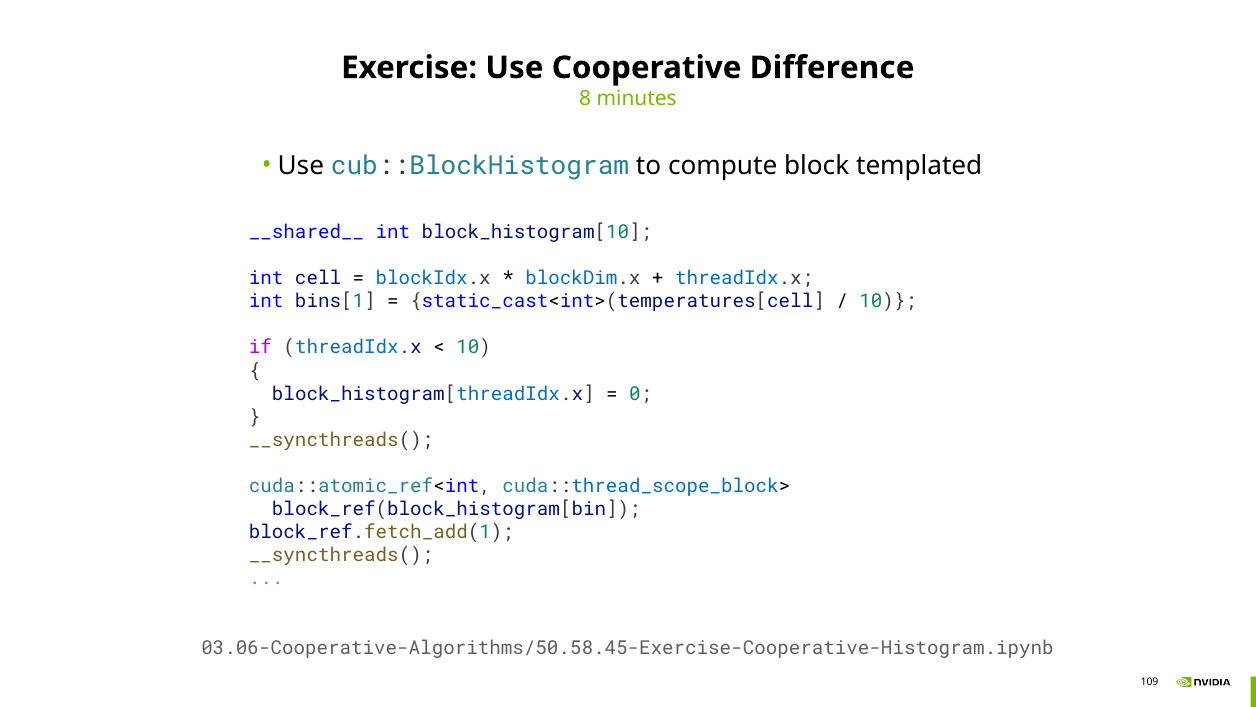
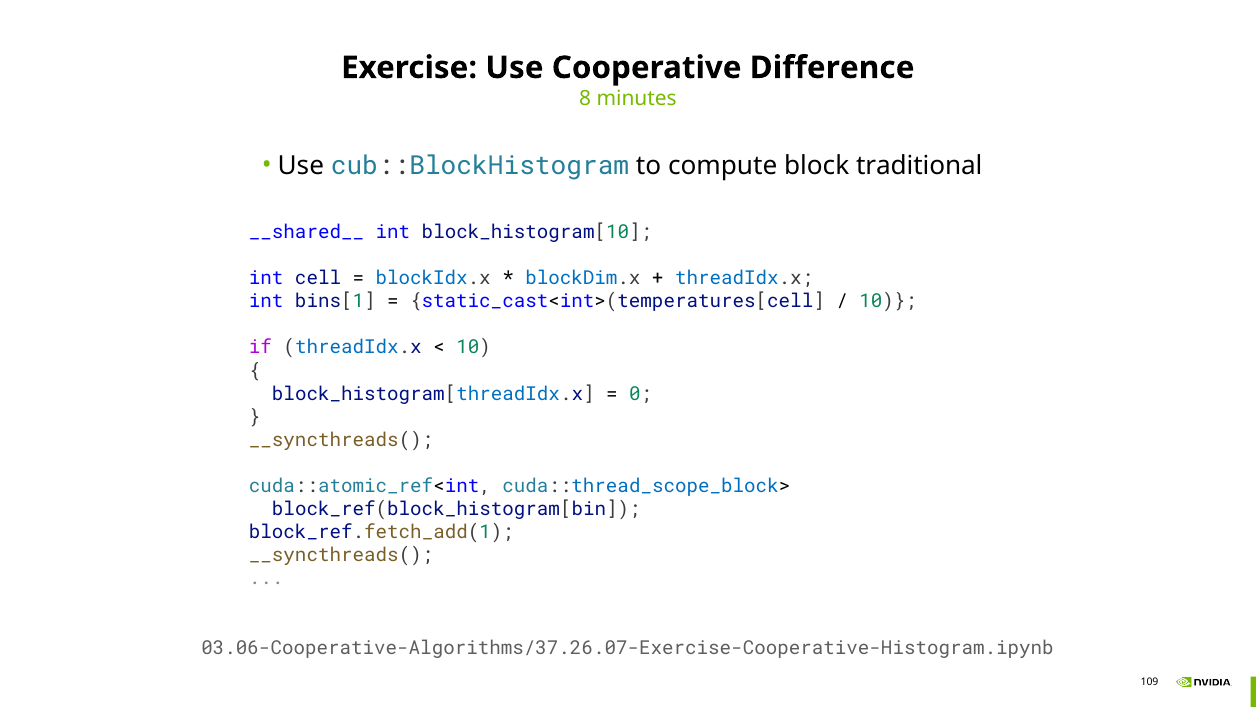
templated: templated -> traditional (919, 165)
03.06-Cooperative-Algorithms/50.58.45-Exercise-Cooperative-Histogram.ipynb: 03.06-Cooperative-Algorithms/50.58.45-Exercise-Cooperative-Histogram.ipynb -> 03.06-Cooperative-Algorithms/37.26.07-Exercise-Cooperative-Histogram.ipynb (628, 648)
